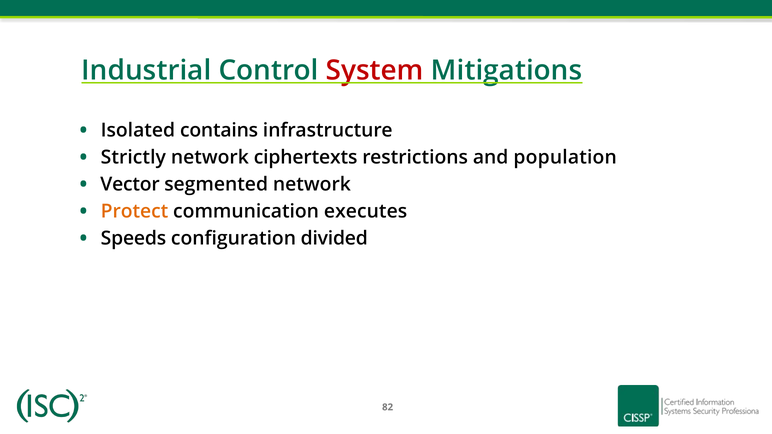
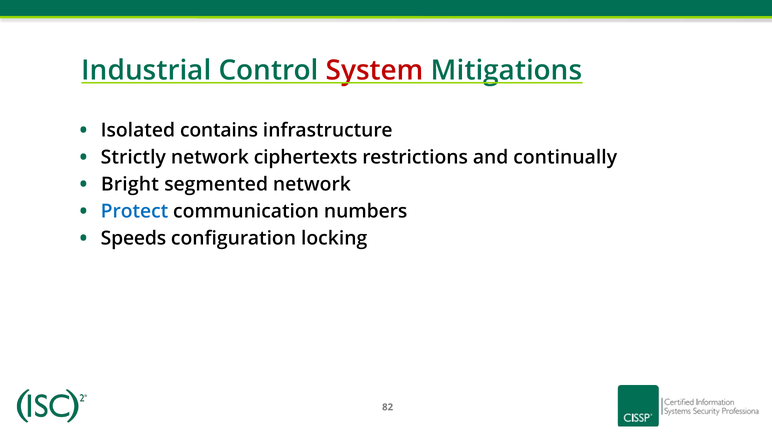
population: population -> continually (565, 158)
Vector: Vector -> Bright (130, 185)
Protect colour: orange -> blue (134, 212)
executes: executes -> numbers (366, 212)
divided: divided -> locking (334, 239)
